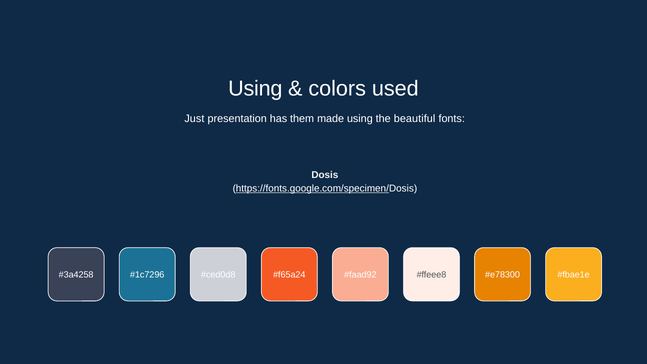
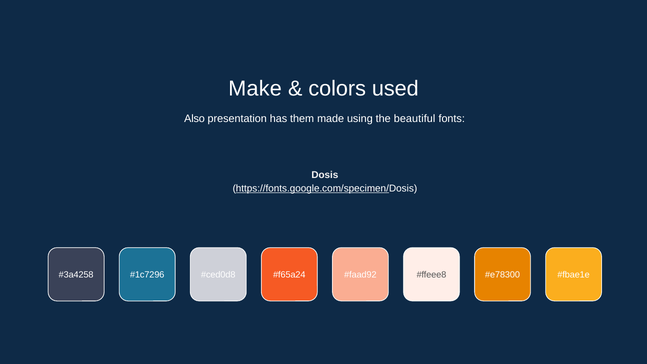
Using: Using -> Make (255, 88)
Just: Just -> Also (195, 119)
